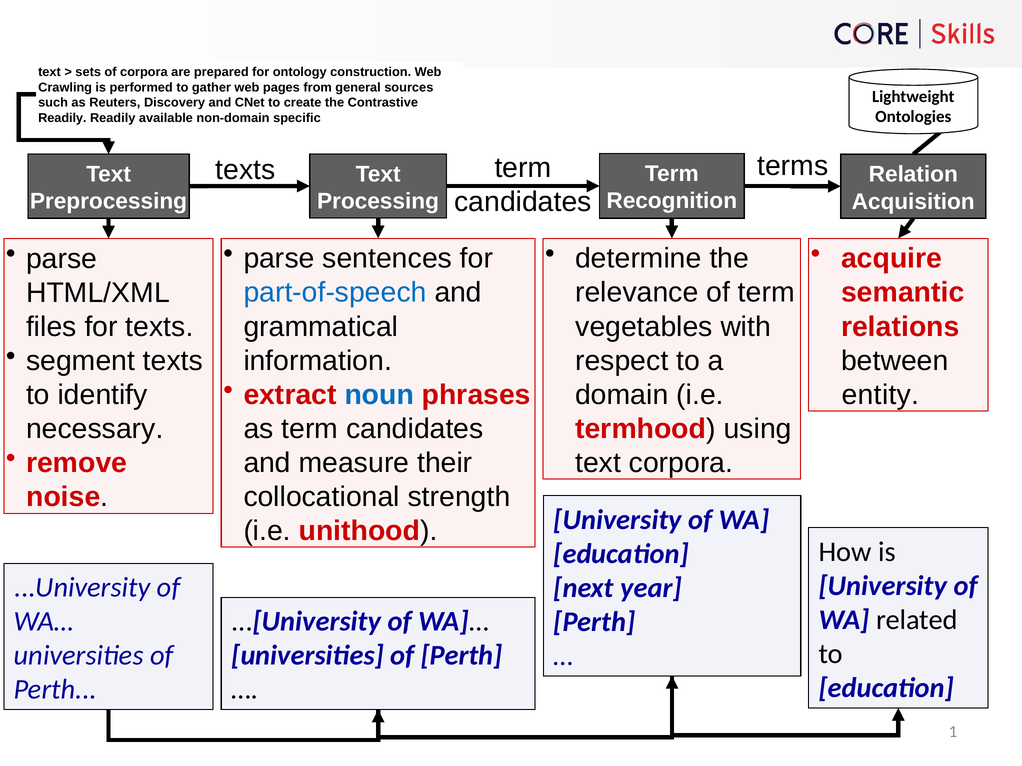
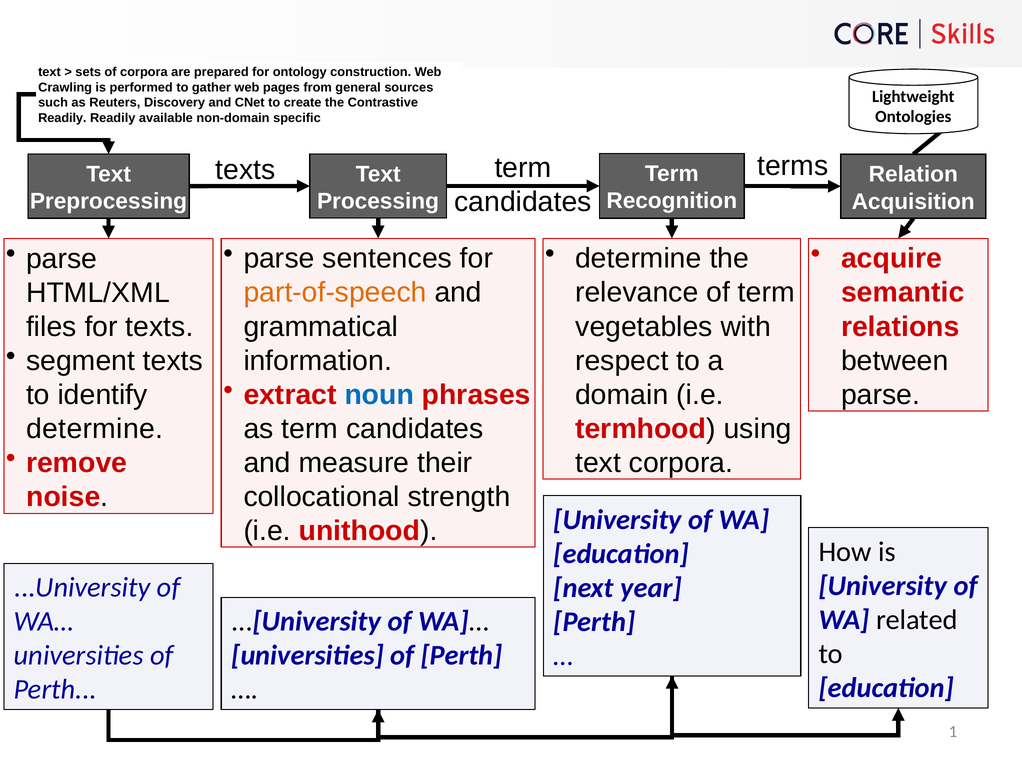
part-of-speech colour: blue -> orange (335, 293)
entity: entity -> parse (881, 395)
necessary: necessary -> determine (95, 429)
